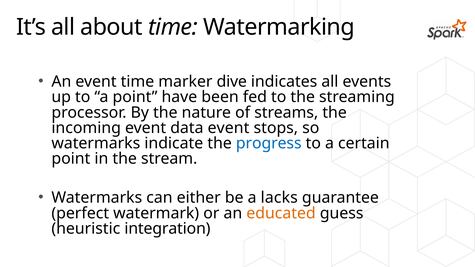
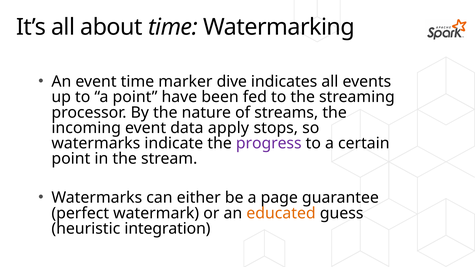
data event: event -> apply (228, 128)
progress colour: blue -> purple (269, 143)
lacks: lacks -> page (279, 198)
